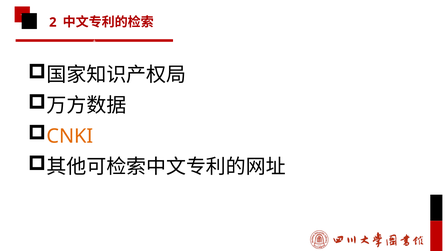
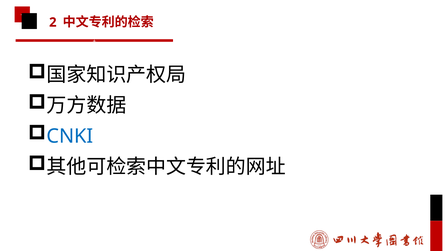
CNKI colour: orange -> blue (70, 136)
